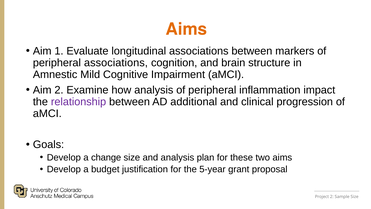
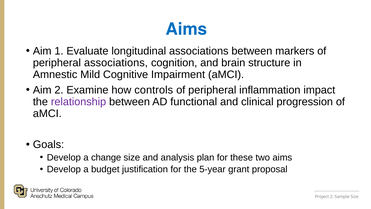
Aims colour: orange -> blue (186, 29)
how analysis: analysis -> controls (154, 90)
additional: additional -> functional (194, 102)
